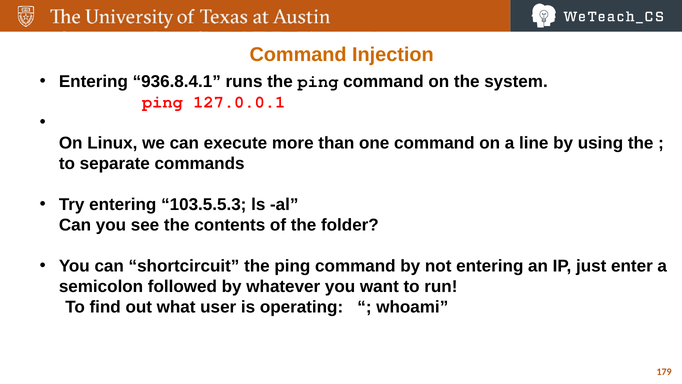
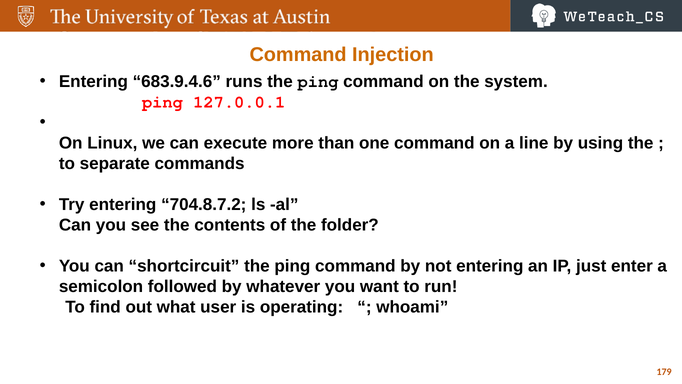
936.8.4.1: 936.8.4.1 -> 683.9.4.6 (177, 82)
103.5.5.3: 103.5.5.3 -> 704.8.7.2 (204, 204)
